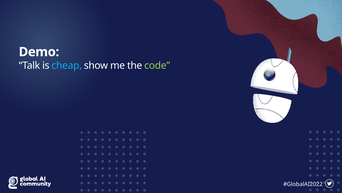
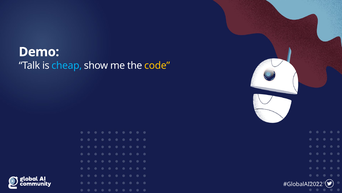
code colour: light green -> yellow (157, 65)
